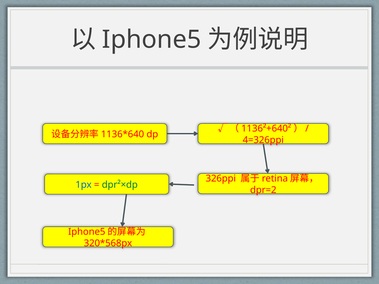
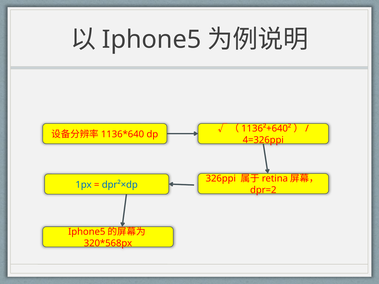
dpr²×dp colour: green -> blue (120, 185)
